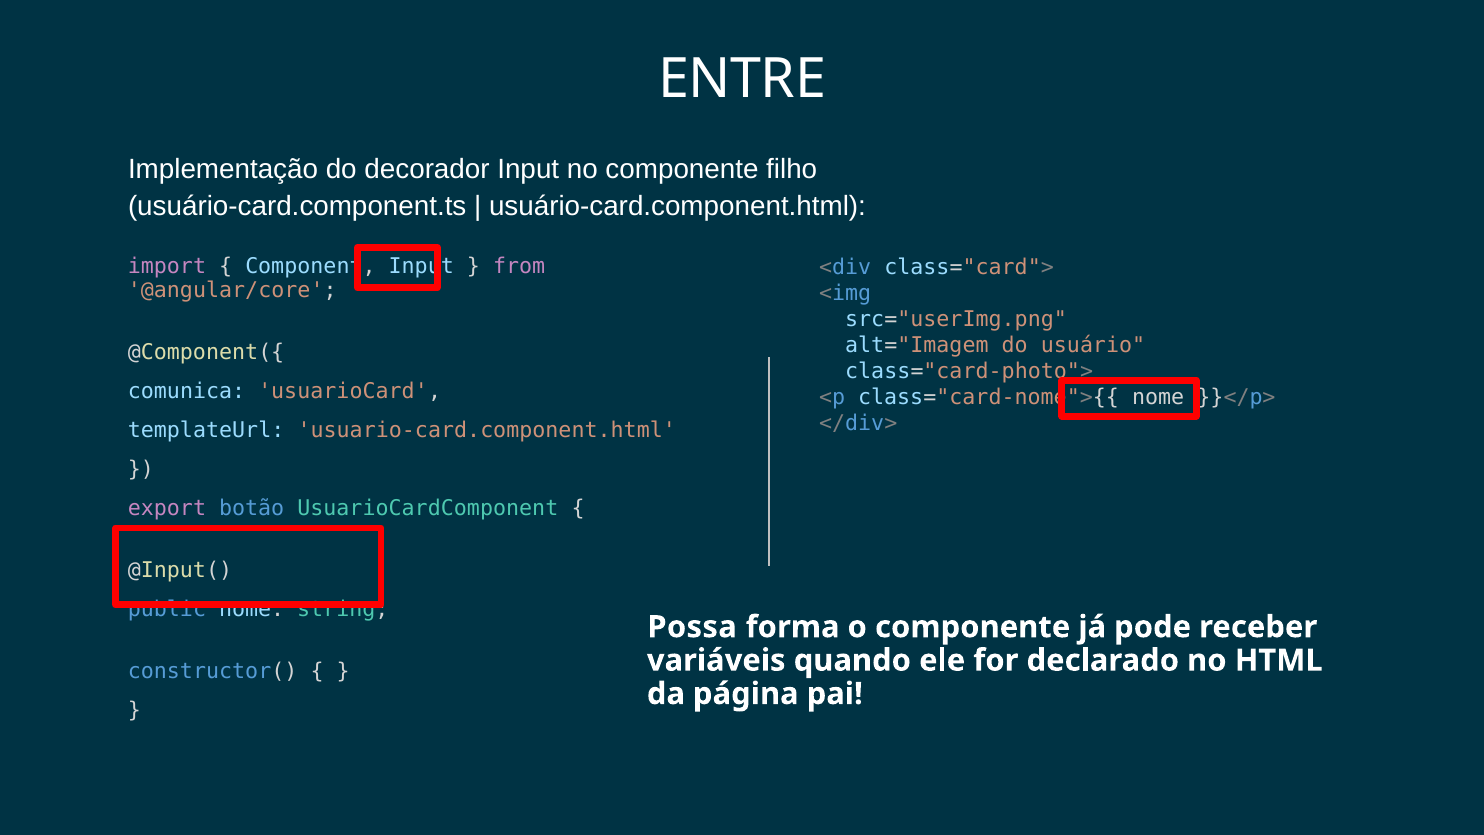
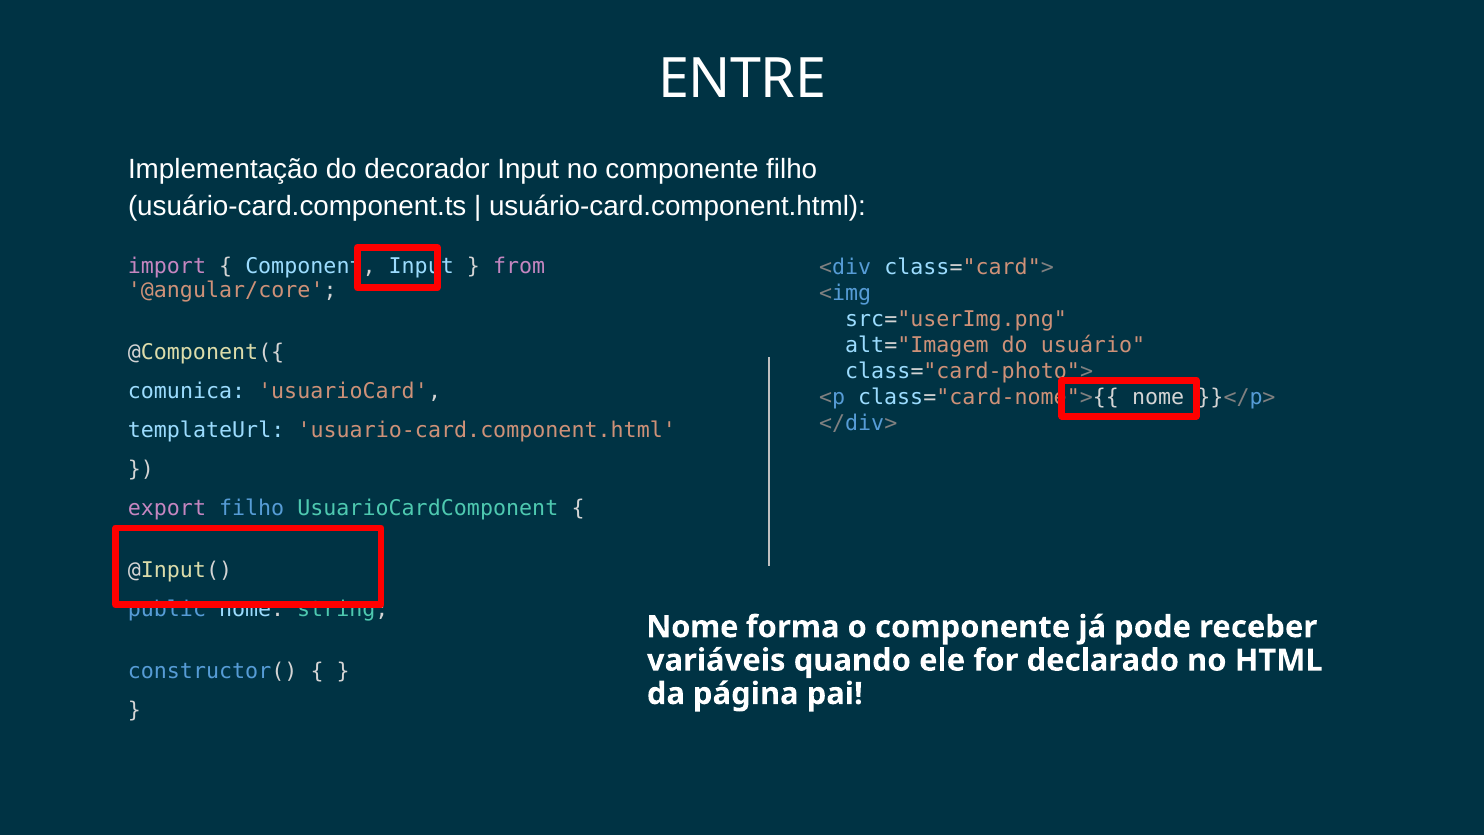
export botão: botão -> filho (252, 508)
Possa: Possa -> Nome (692, 627)
